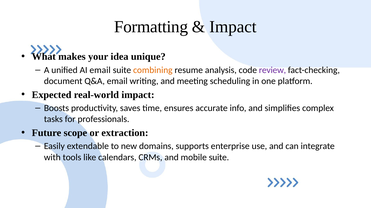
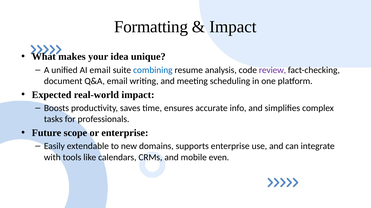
combining colour: orange -> blue (153, 70)
or extraction: extraction -> enterprise (125, 133)
mobile suite: suite -> even (219, 158)
